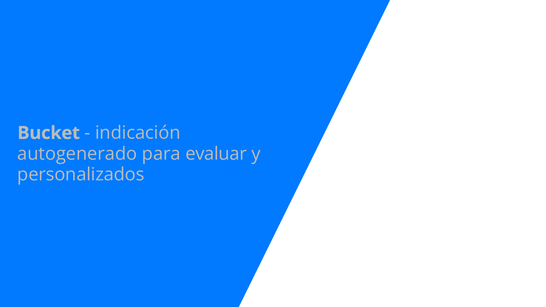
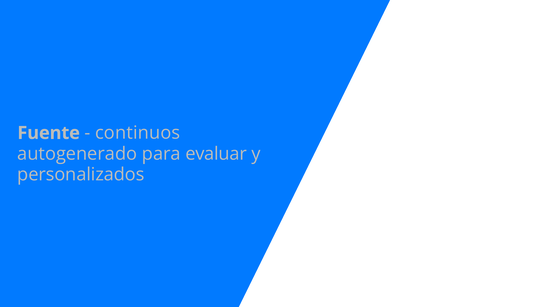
Bucket: Bucket -> Fuente (49, 133)
indicación: indicación -> continuos (138, 133)
